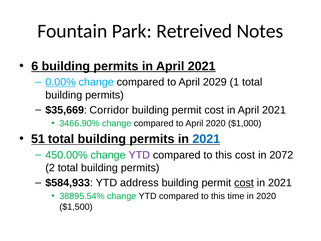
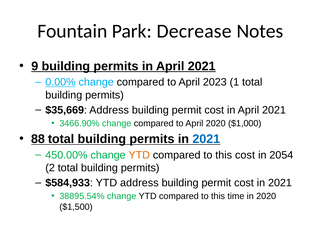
Retreived: Retreived -> Decrease (194, 31)
6: 6 -> 9 (35, 66)
2029: 2029 -> 2023 (215, 82)
$35,669 Corridor: Corridor -> Address (109, 110)
51: 51 -> 88 (38, 139)
YTD colour: purple -> orange (139, 155)
2072: 2072 -> 2054 (281, 155)
cost underline: present -> none (244, 183)
